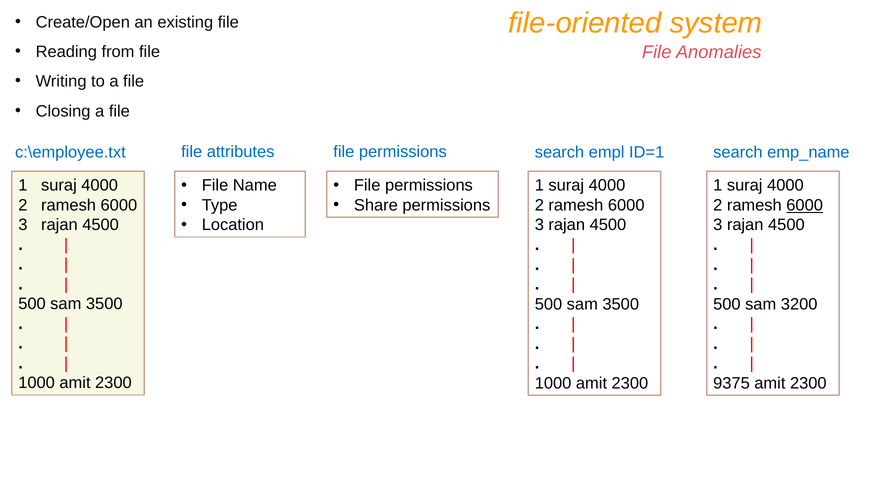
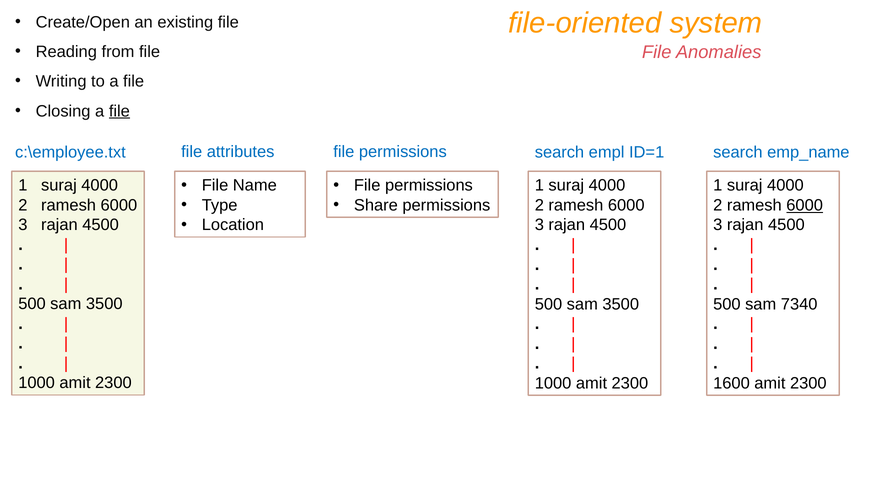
file underline: none -> present (119, 111)
3200: 3200 -> 7340 (799, 304)
9375: 9375 -> 1600 (731, 383)
